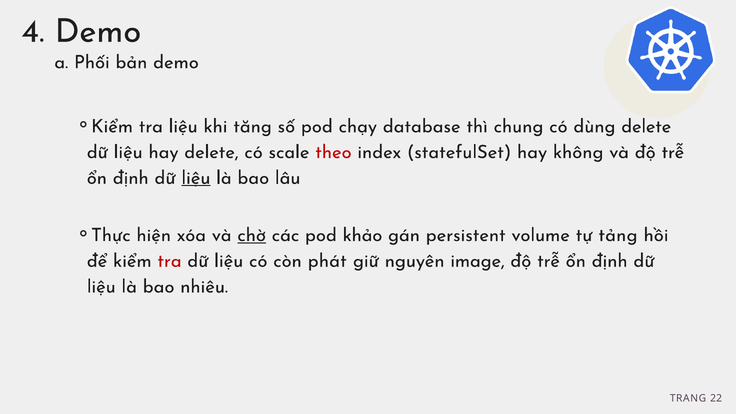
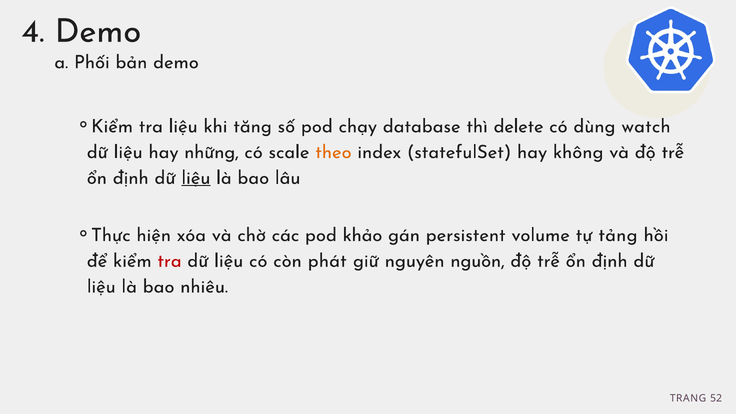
chung: chung -> delete (519, 126)
dùng delete: delete -> watch (646, 126)
hay delete: delete -> những (211, 152)
theo colour: red -> orange (333, 152)
chờ underline: present -> none (252, 235)
image: image -> nguồn (478, 261)
22: 22 -> 52 (716, 399)
